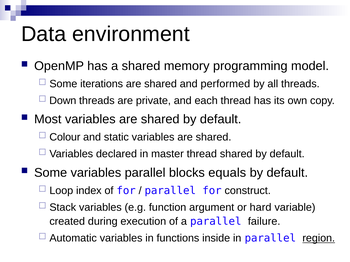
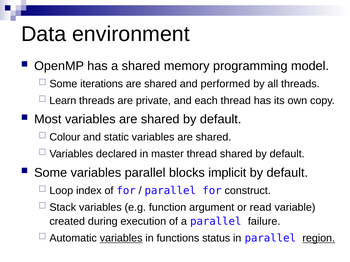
Down: Down -> Learn (63, 101)
equals: equals -> implicit (227, 173)
hard: hard -> read (261, 208)
variables underline: none -> present (121, 239)
inside: inside -> status (216, 239)
